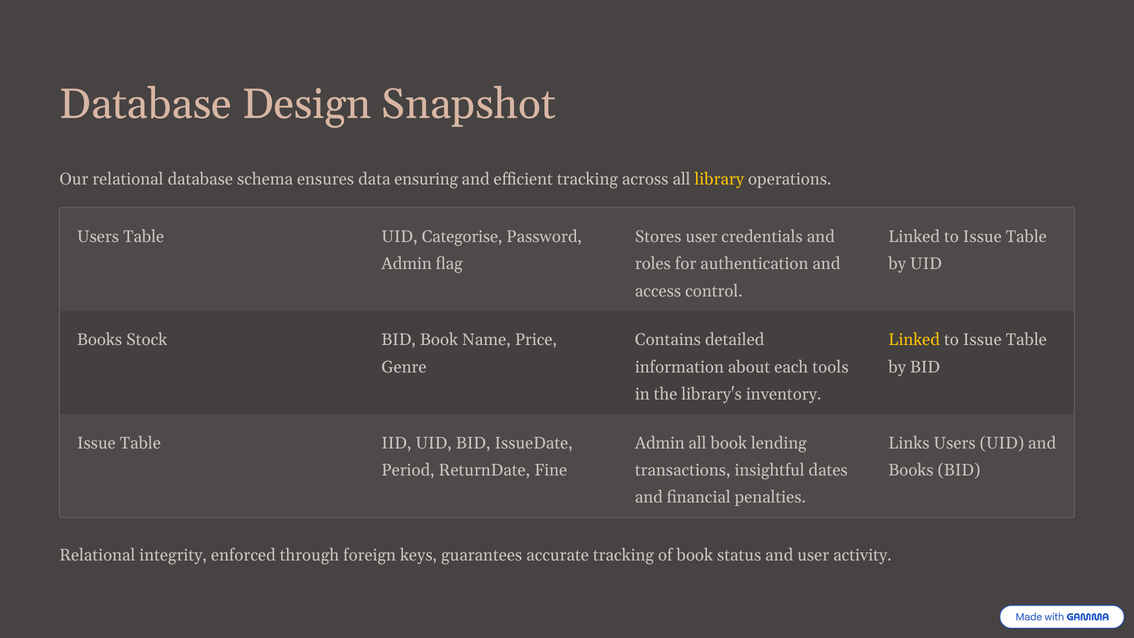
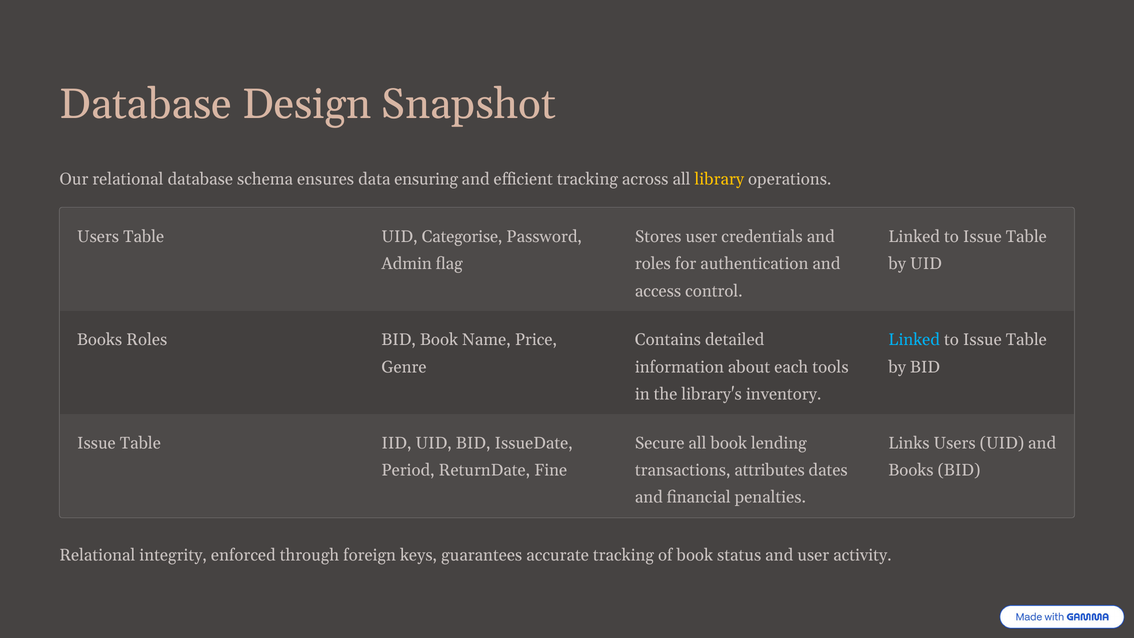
Books Stock: Stock -> Roles (147, 340)
Linked colour: yellow -> light blue (914, 340)
Admin: Admin -> Secure (660, 443)
insightful: insightful -> attributes (770, 470)
